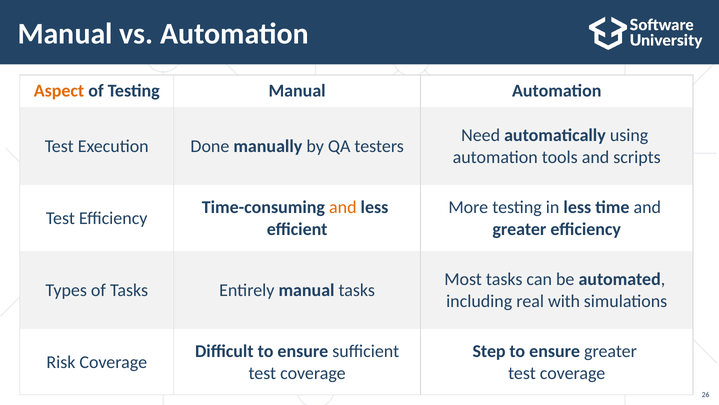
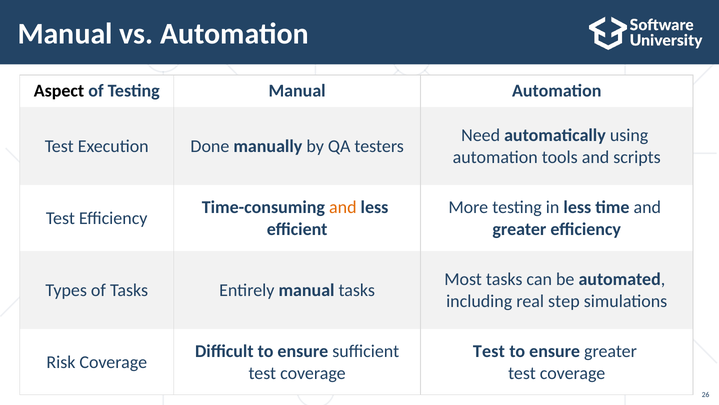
Aspect colour: orange -> black (59, 91)
with: with -> step (564, 301)
Step: Step -> Test (489, 351)
